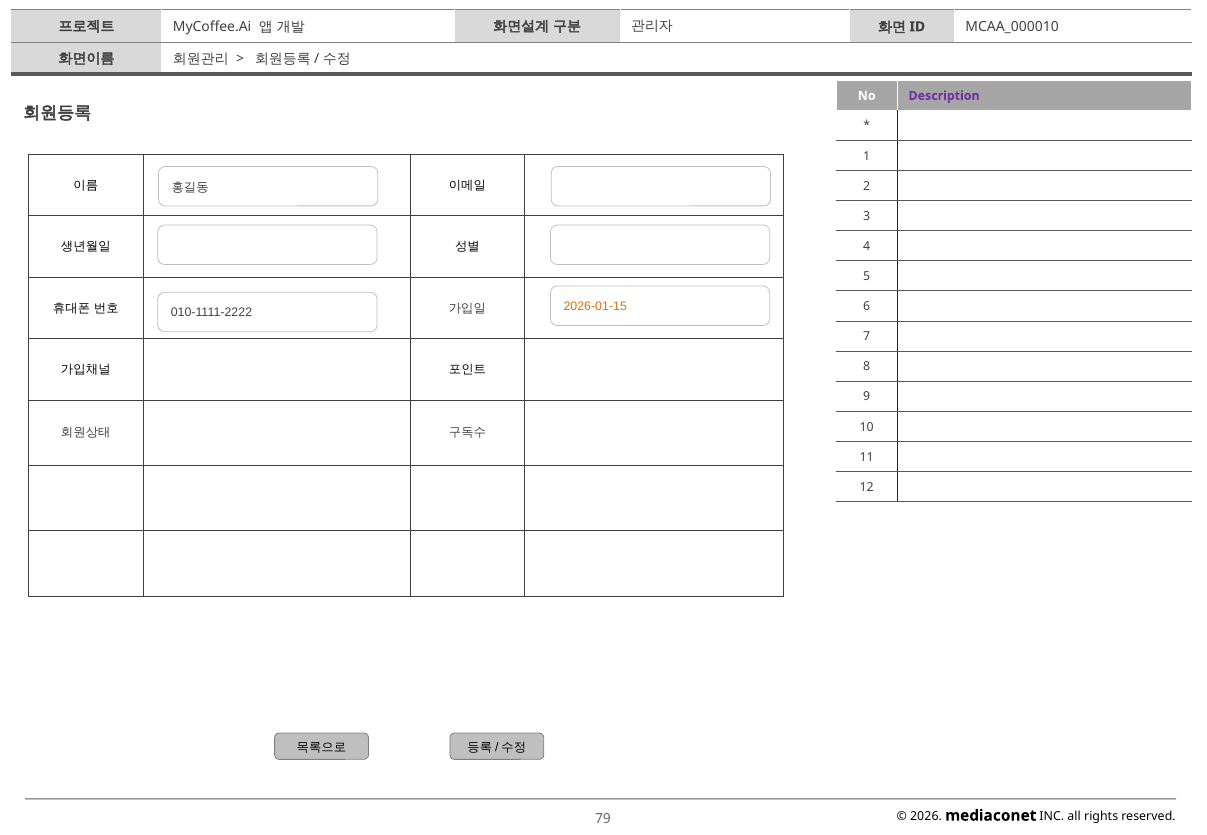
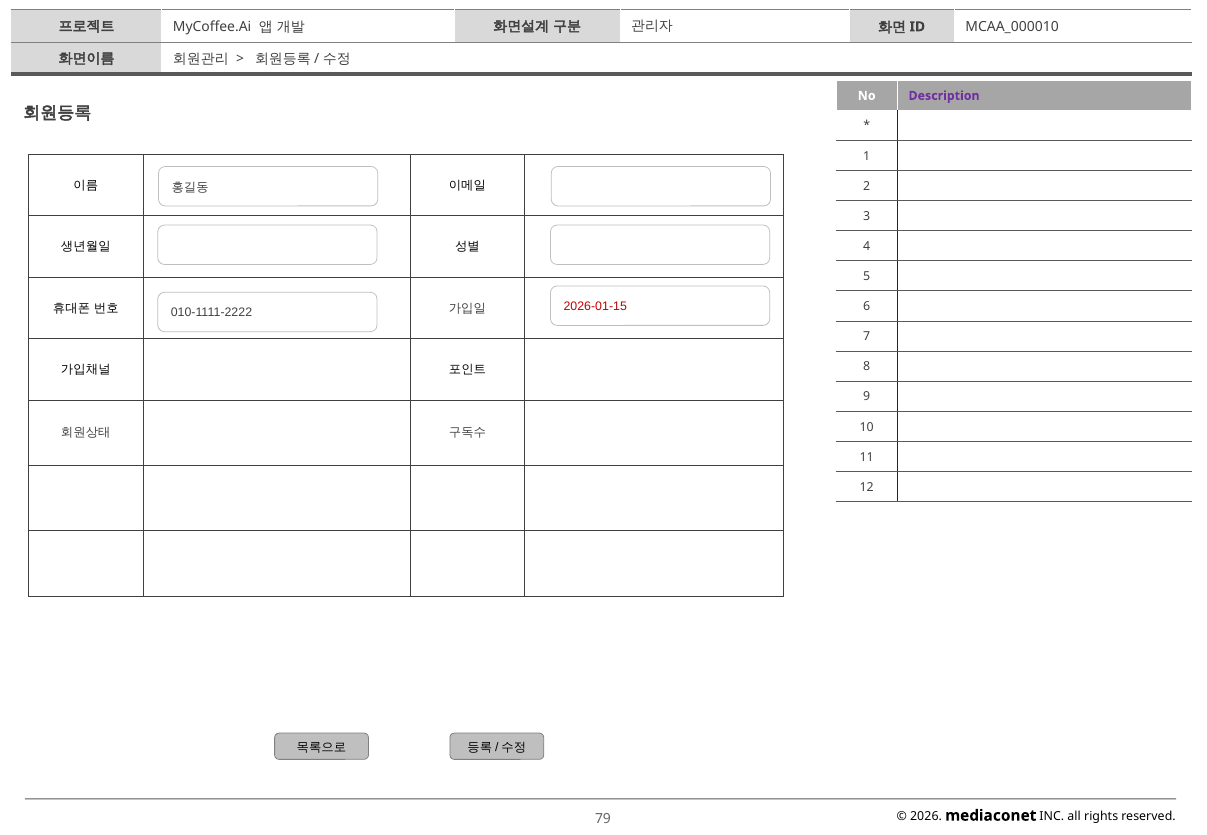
2026-01-15 colour: orange -> red (595, 307)
